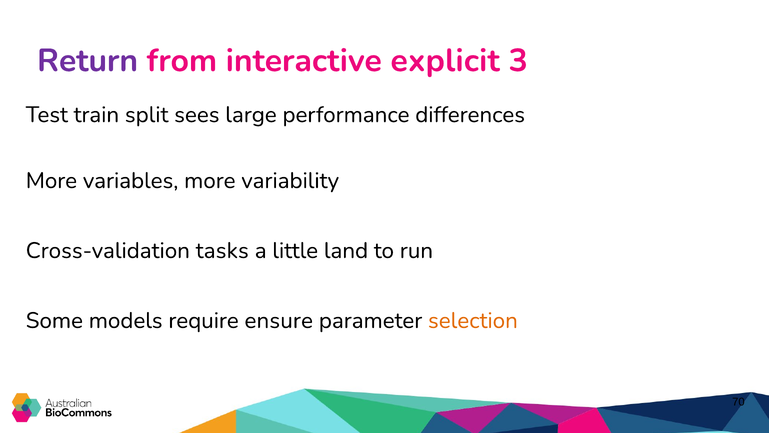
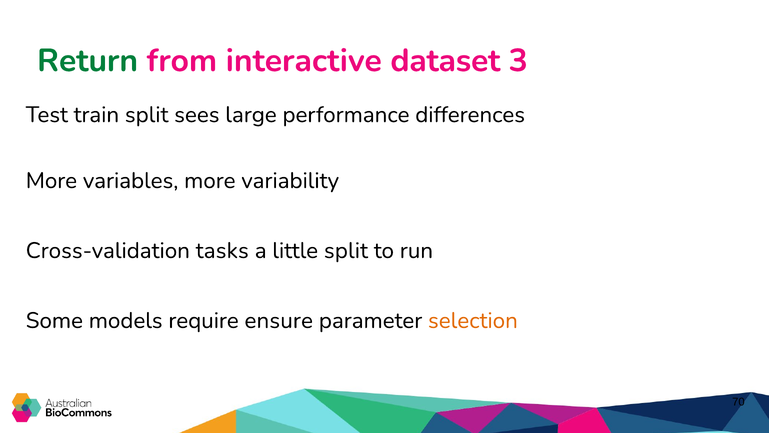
Return colour: purple -> green (88, 60)
explicit: explicit -> dataset (445, 60)
little land: land -> split (346, 250)
